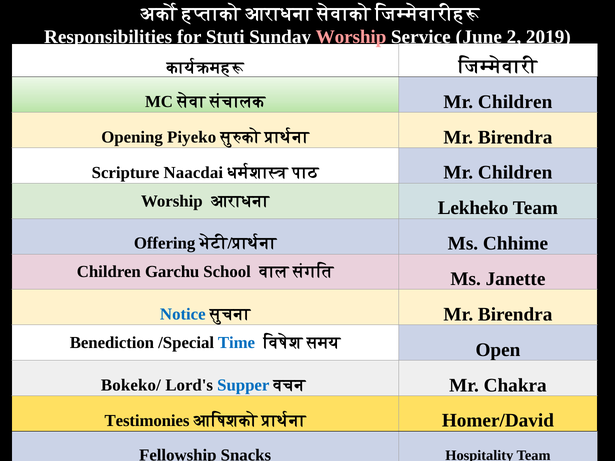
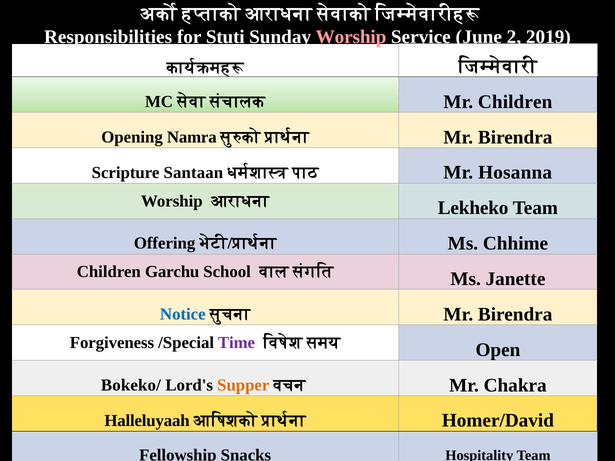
Piyeko: Piyeko -> Namra (192, 137)
Naacdai: Naacdai -> Santaan (193, 173)
Children: Children -> Hosanna (515, 173)
Benediction: Benediction -> Forgiveness (112, 343)
Time colour: blue -> purple (237, 343)
Supper colour: blue -> orange (243, 385)
Testimonies: Testimonies -> Halleluyaah (147, 421)
